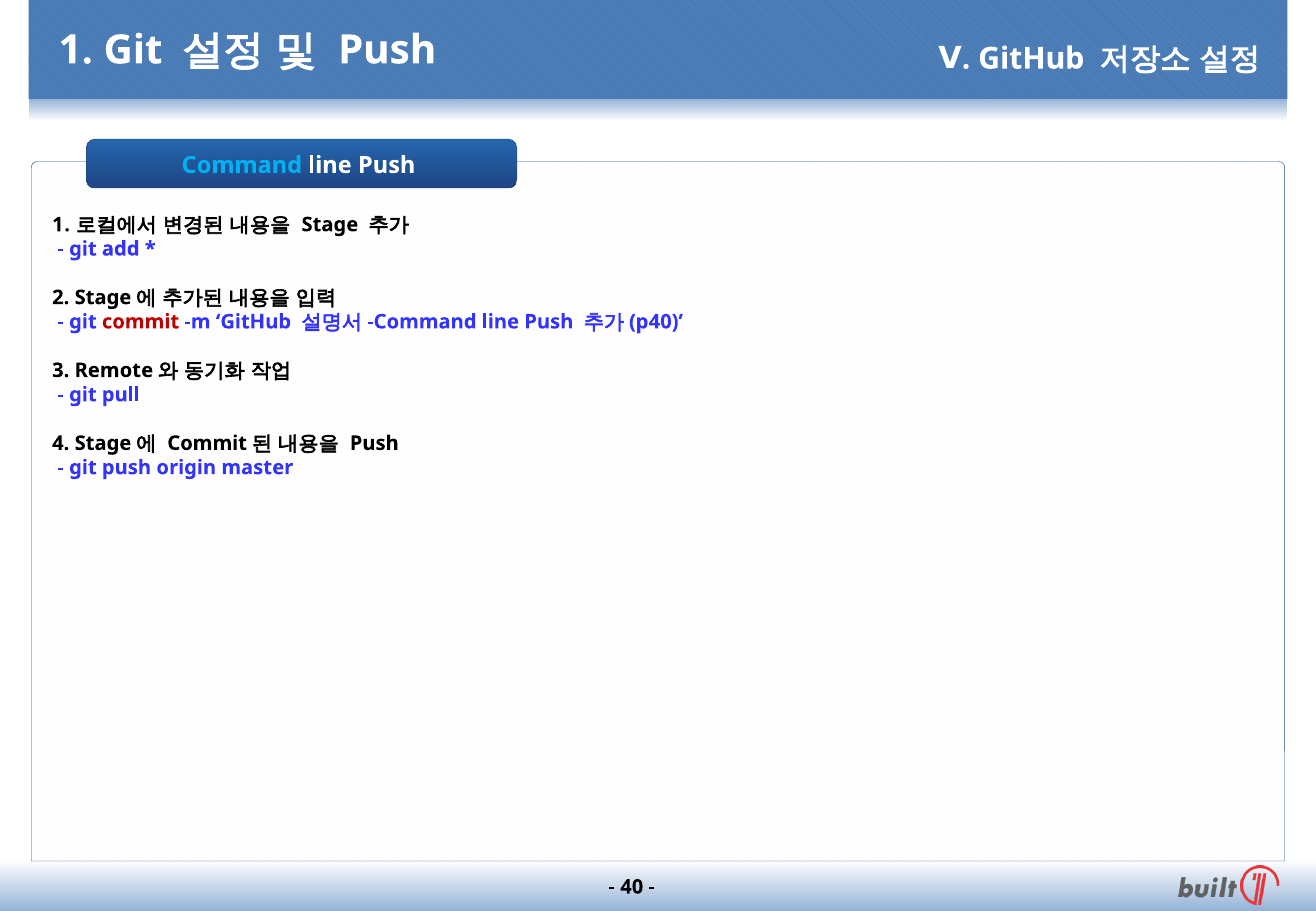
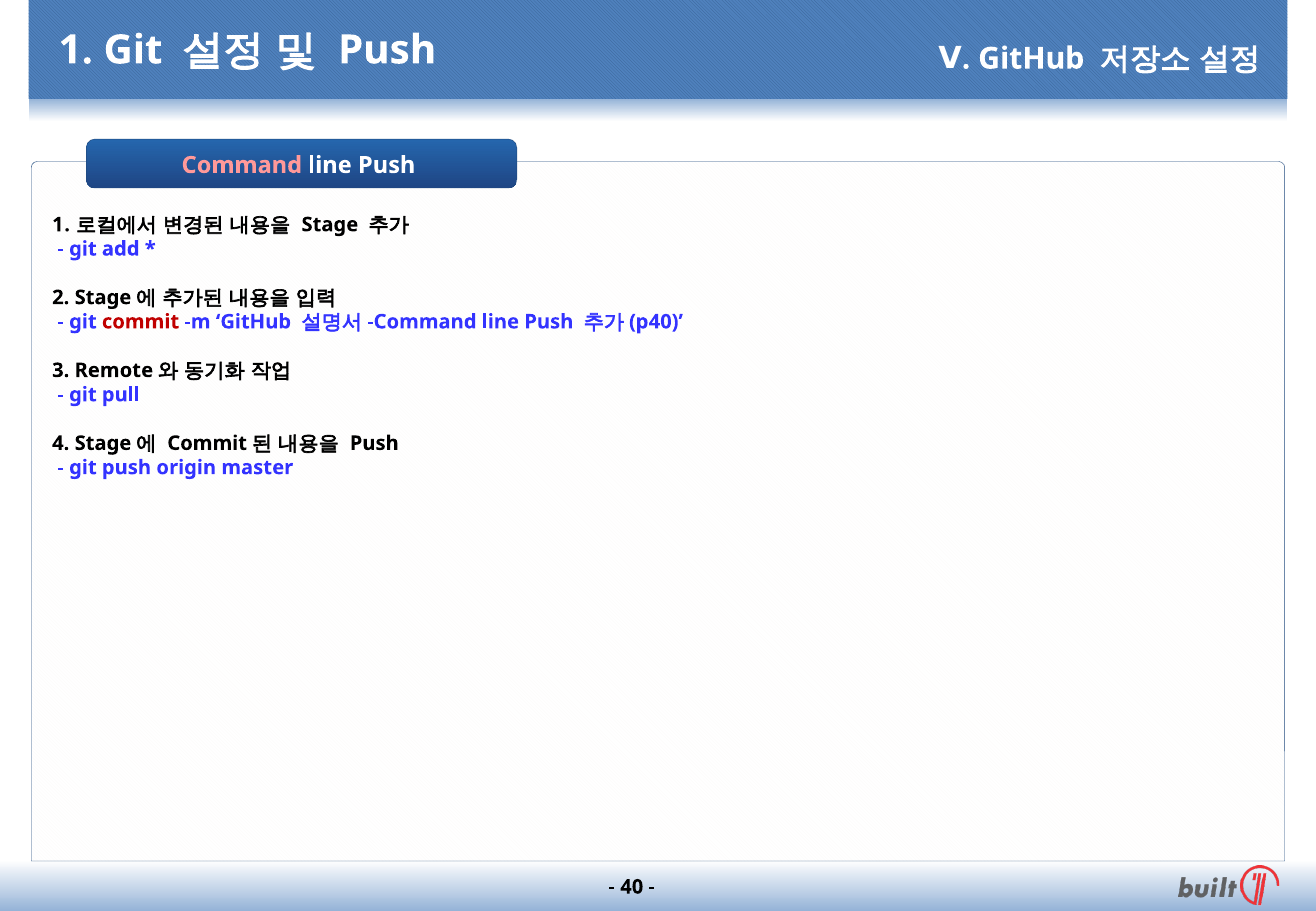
Command colour: light blue -> pink (242, 165)
